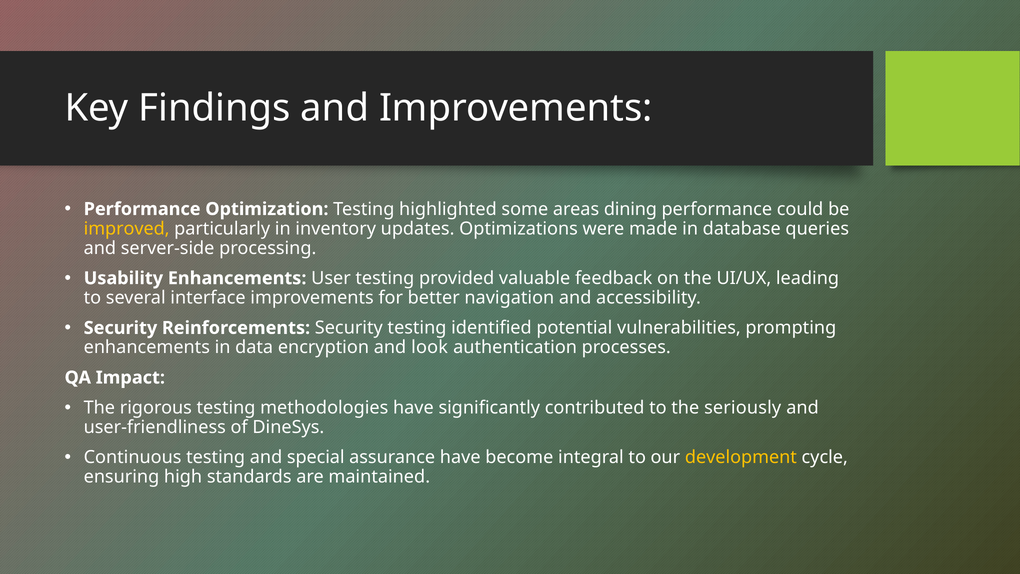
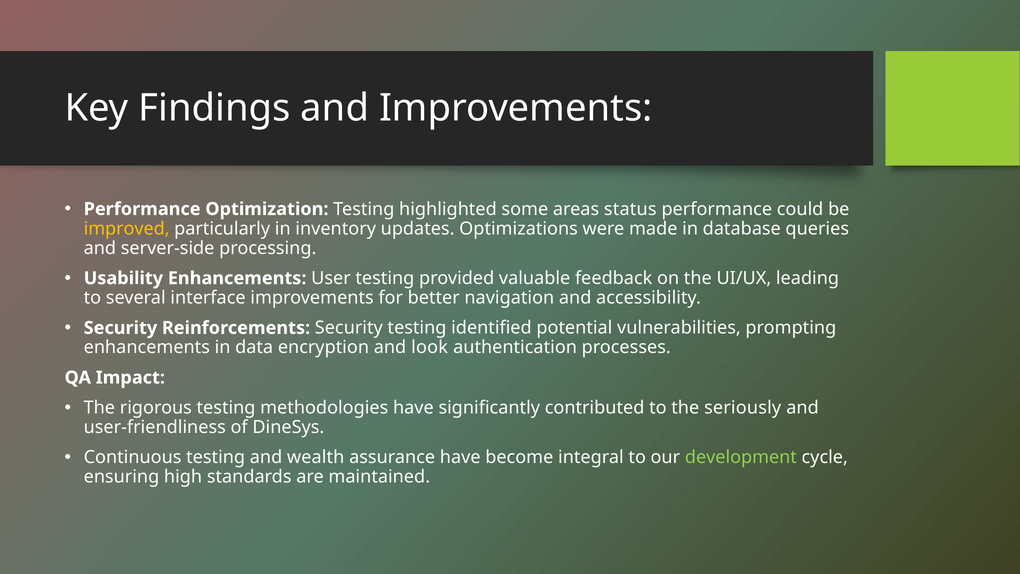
dining: dining -> status (630, 209)
special: special -> wealth (316, 457)
development colour: yellow -> light green (741, 457)
